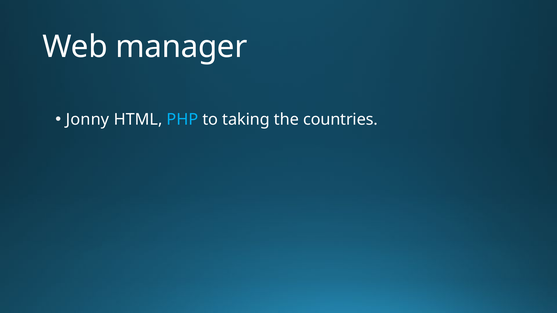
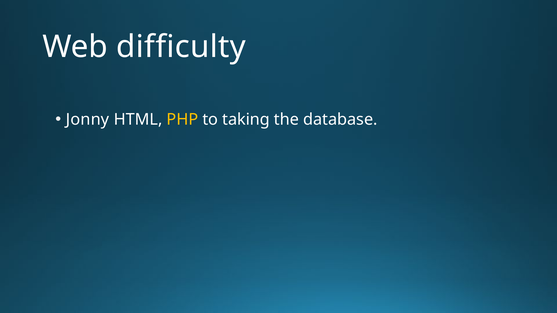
manager: manager -> difficulty (181, 47)
PHP colour: light blue -> yellow (182, 119)
countries: countries -> database (340, 119)
